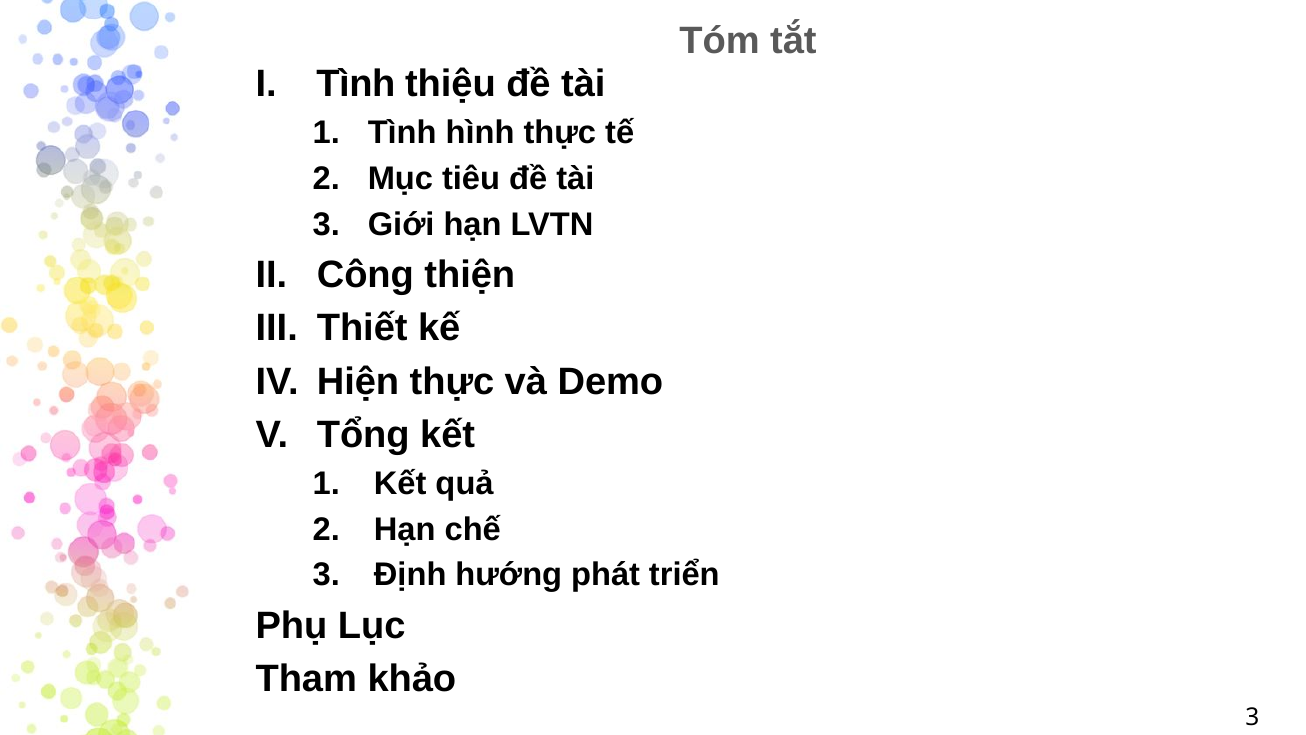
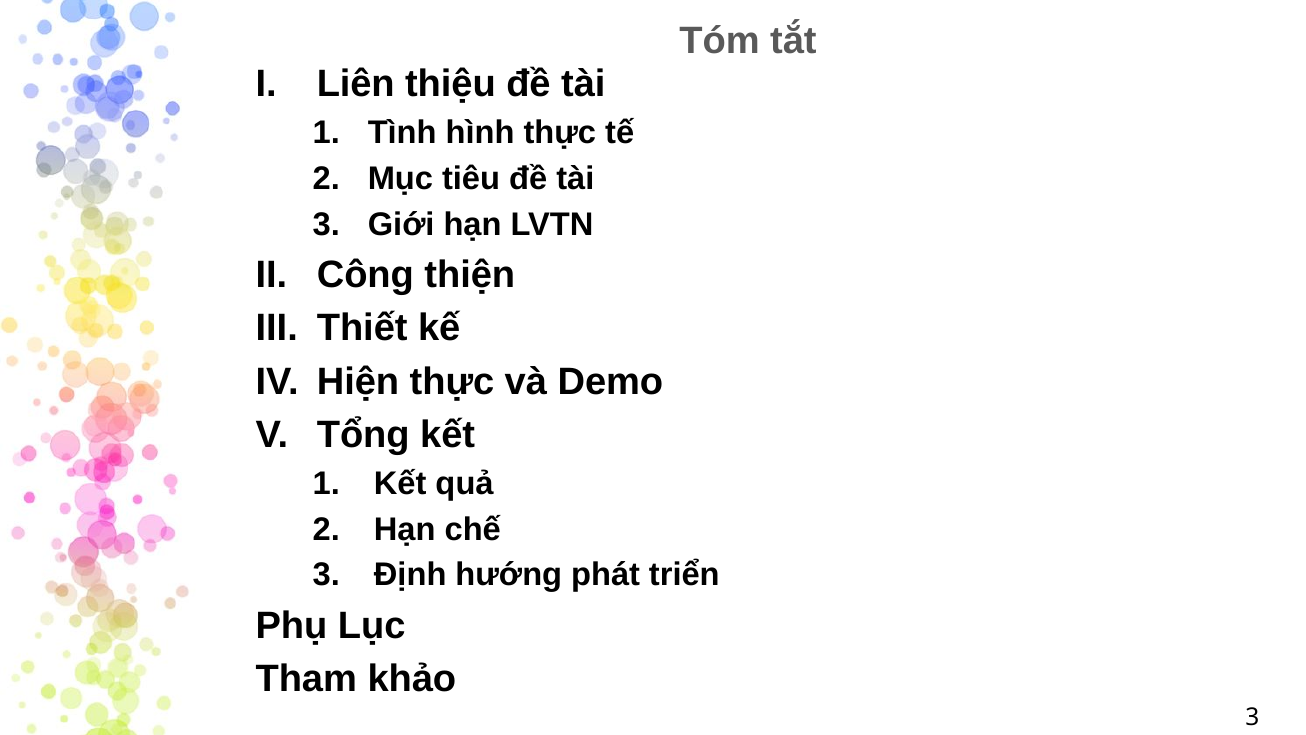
Tình: Tình -> Liên (356, 84)
